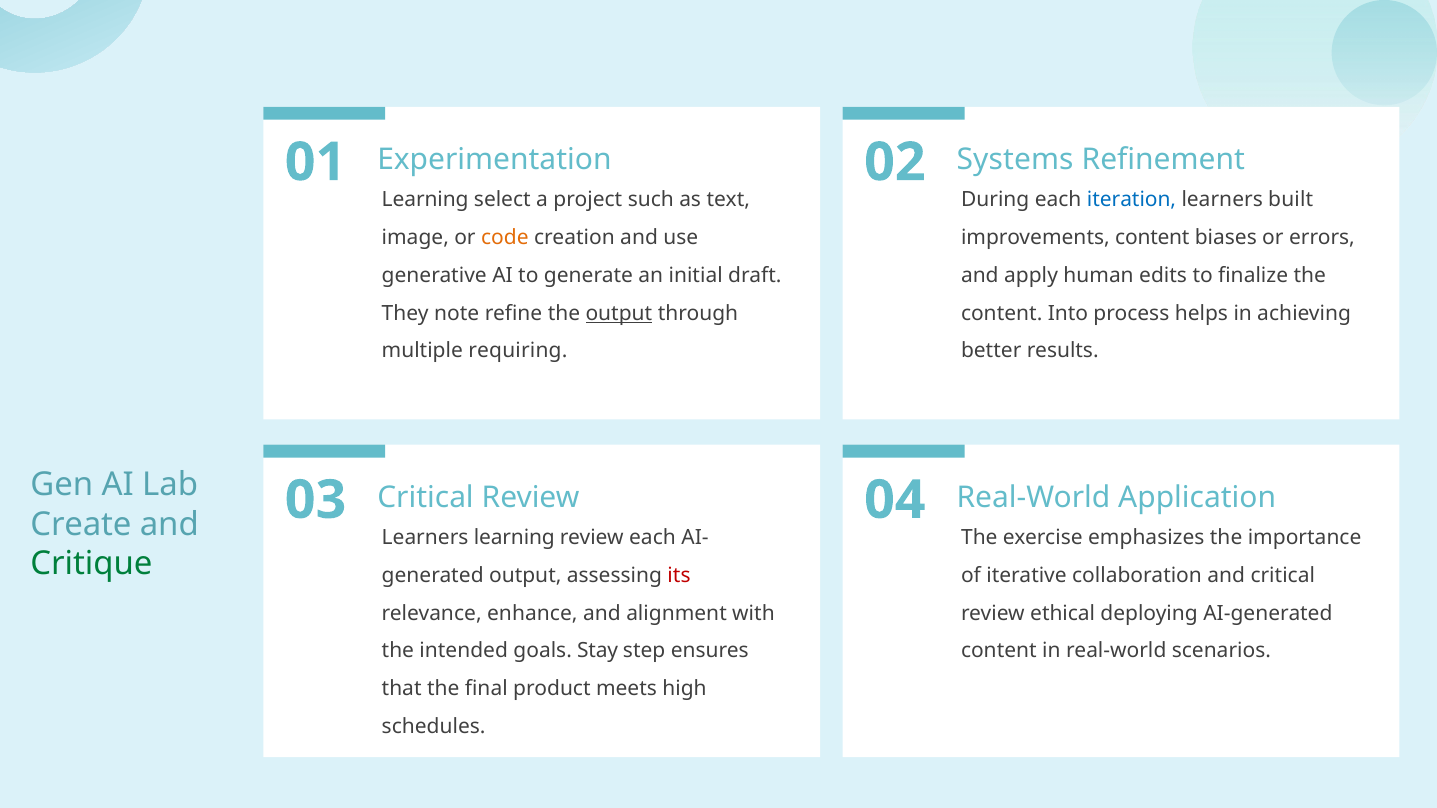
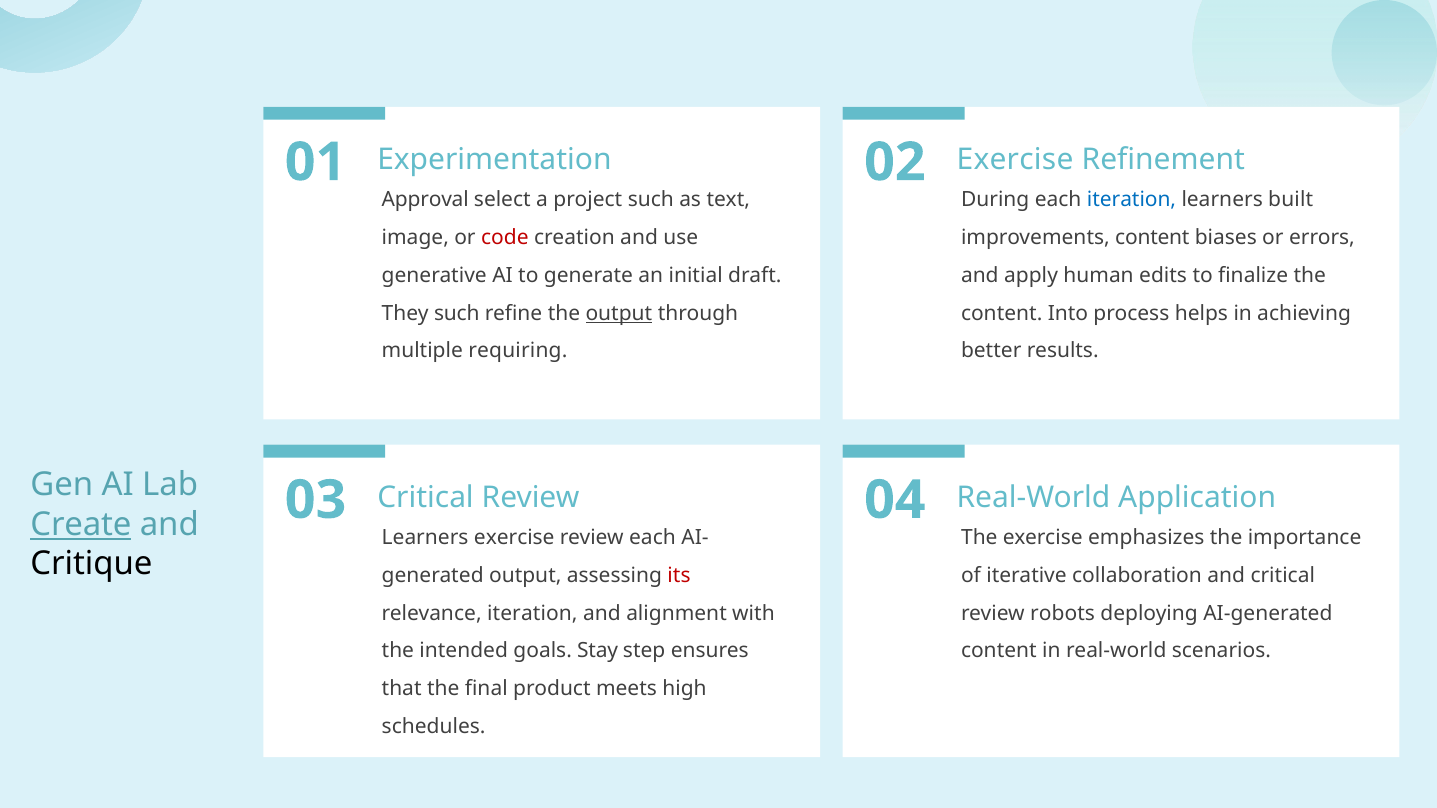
02 Systems: Systems -> Exercise (1015, 160)
Learning: Learning -> Approval (425, 200)
code colour: orange -> red (505, 238)
They note: note -> such (457, 313)
Create underline: none -> present (81, 525)
Learners learning: learning -> exercise (514, 538)
Critique colour: green -> black (91, 564)
relevance enhance: enhance -> iteration (532, 613)
ethical: ethical -> robots (1063, 613)
